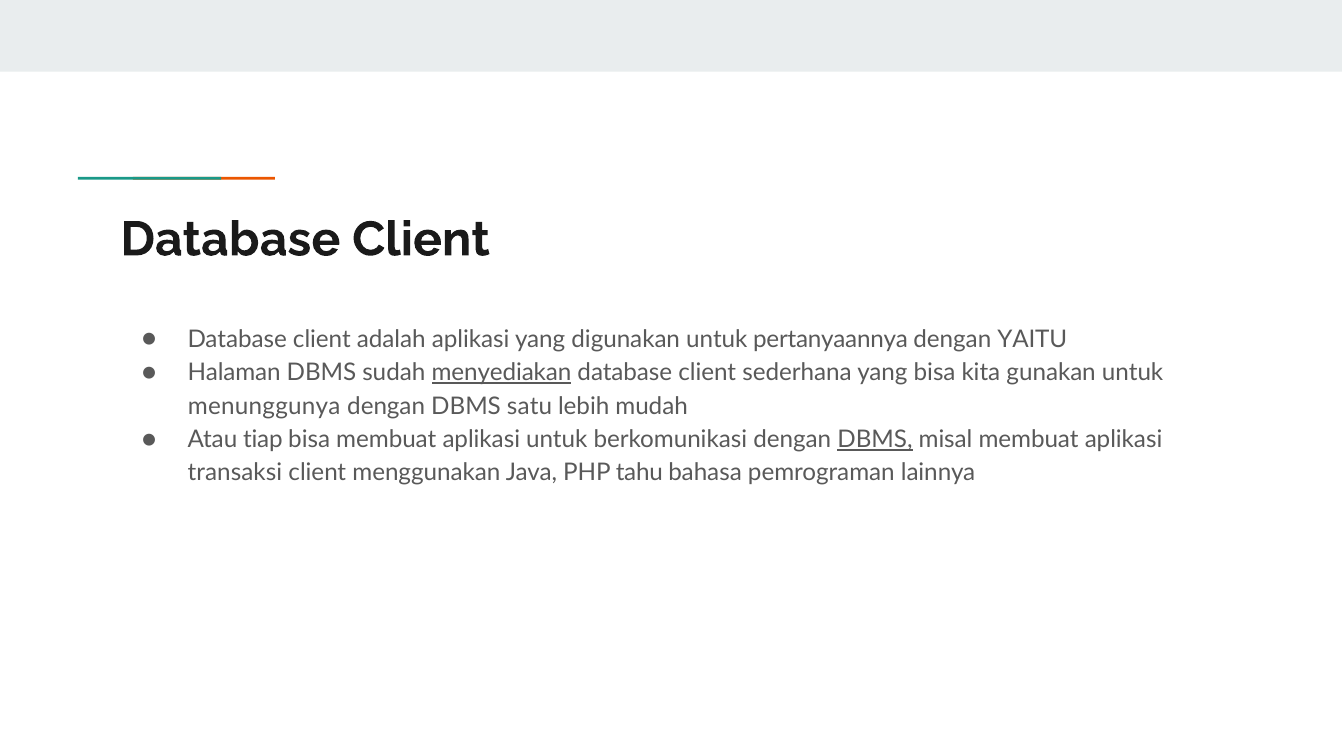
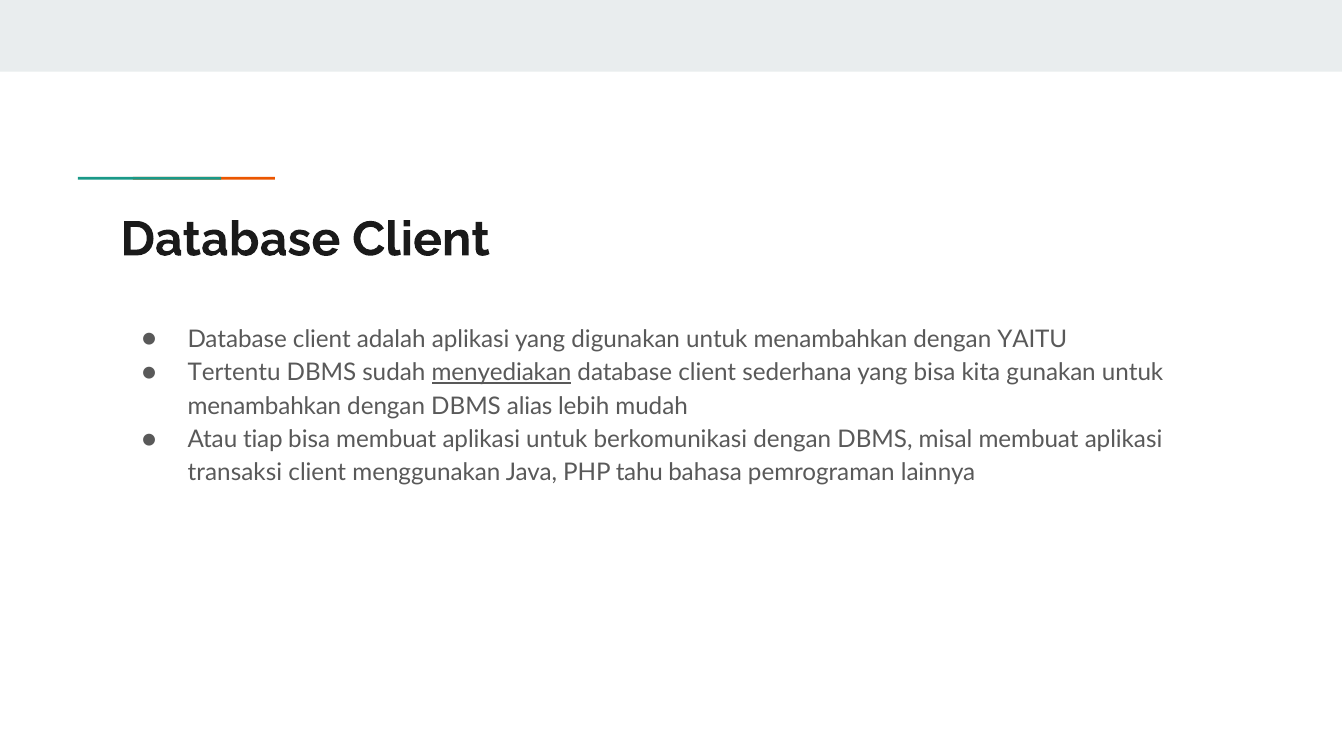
digunakan untuk pertanyaannya: pertanyaannya -> menambahkan (830, 339)
Halaman: Halaman -> Tertentu (234, 373)
menunggunya: menunggunya -> menambahkan (264, 406)
satu: satu -> alias (530, 406)
DBMS underline: present -> none (875, 439)
